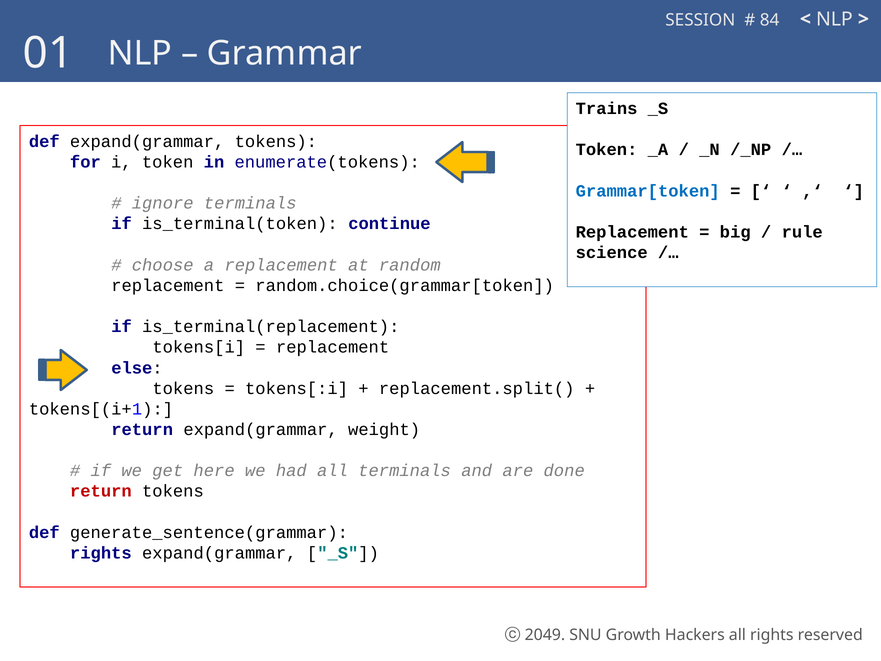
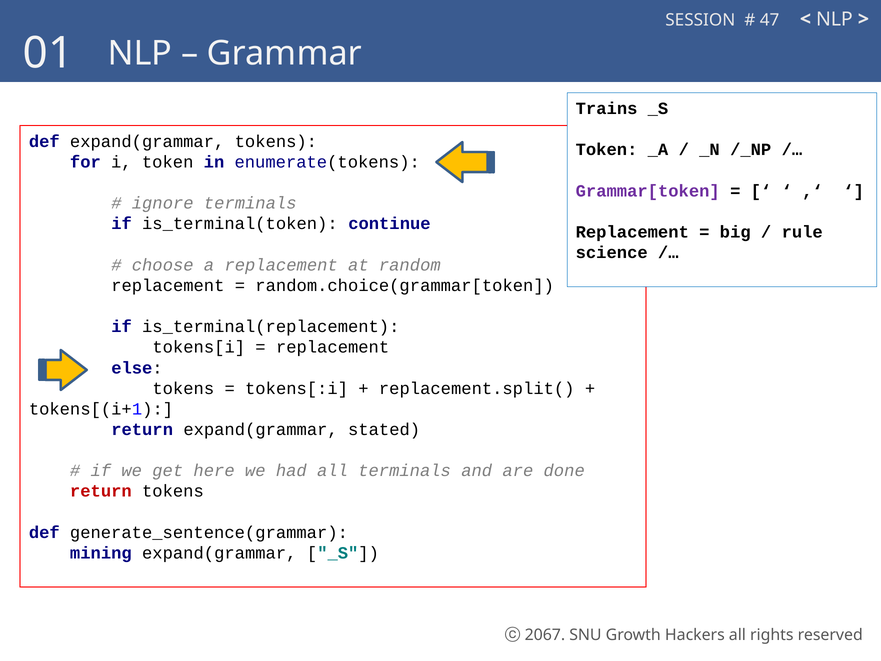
84: 84 -> 47 (770, 20)
Grammar[token colour: blue -> purple (648, 191)
weight: weight -> stated (384, 429)
rights: rights -> mining (101, 553)
2049: 2049 -> 2067 (545, 635)
